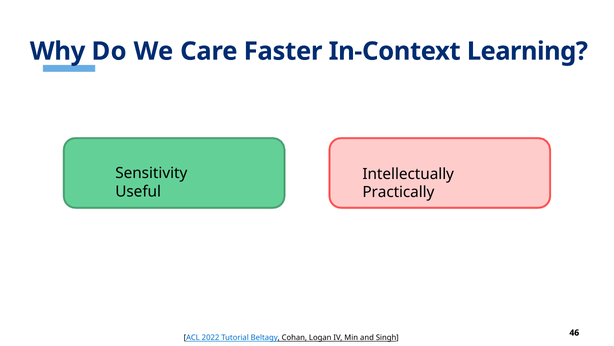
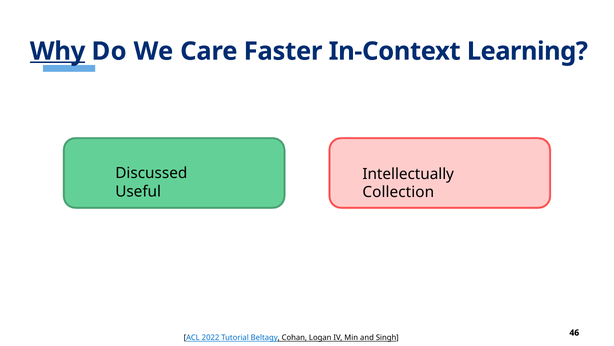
Why underline: none -> present (58, 51)
Sensitivity: Sensitivity -> Discussed (151, 173)
Practically: Practically -> Collection (398, 192)
